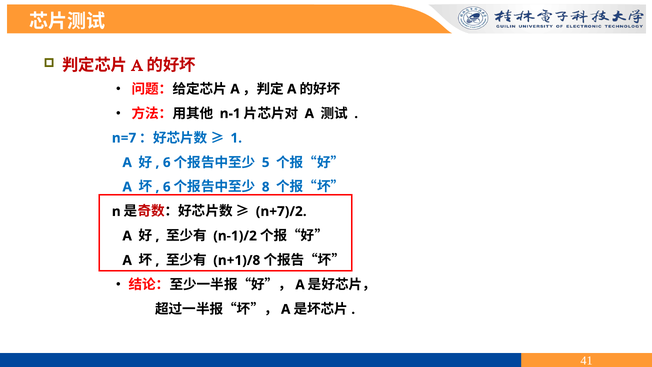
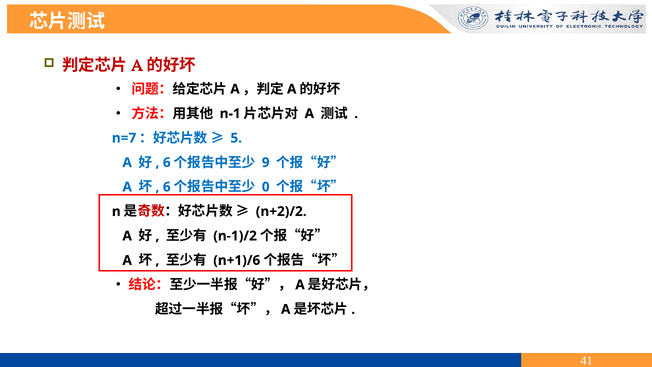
1: 1 -> 5 (236, 138)
5: 5 -> 9 (266, 162)
8: 8 -> 0 (266, 187)
n+7)/2: n+7)/2 -> n+2)/2 (281, 211)
n+1)/8: n+1)/8 -> n+1)/6 (237, 260)
